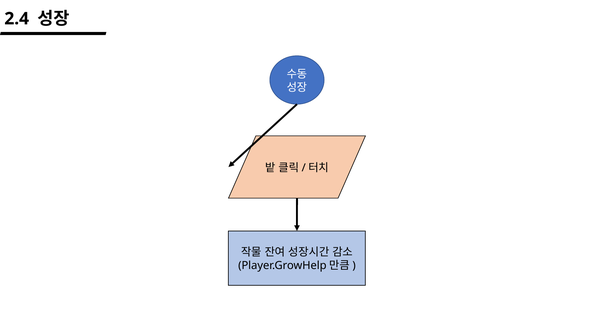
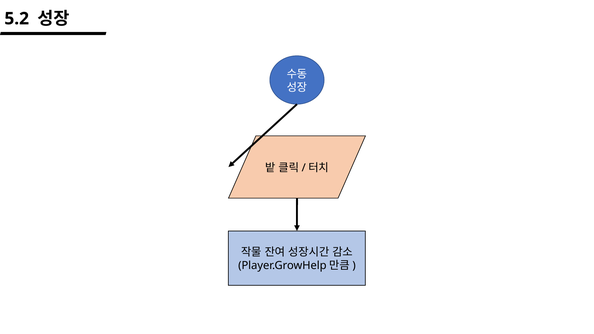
2.4: 2.4 -> 5.2 (17, 19)
